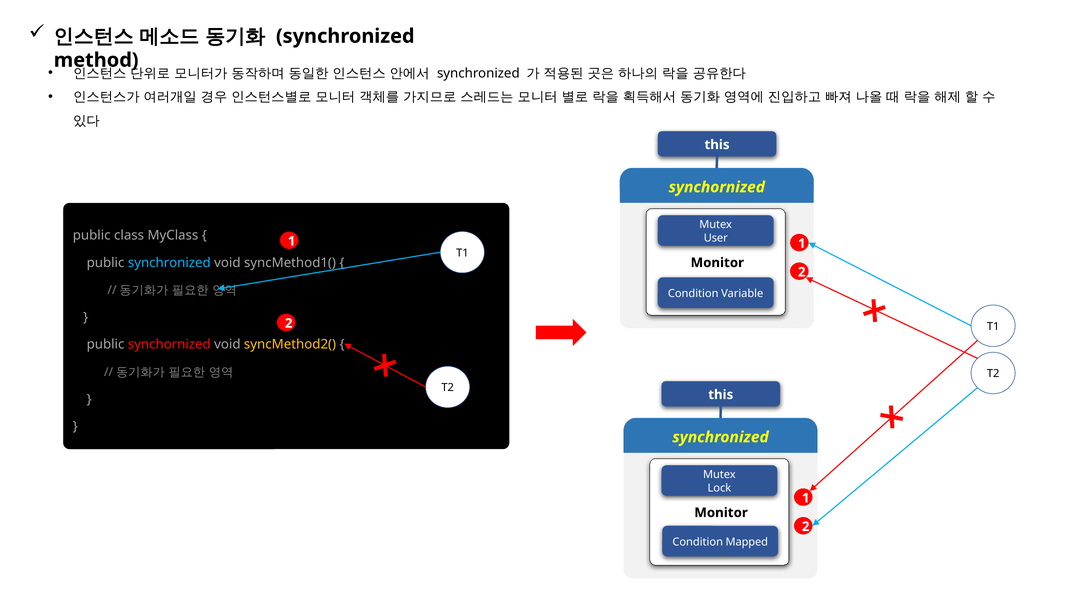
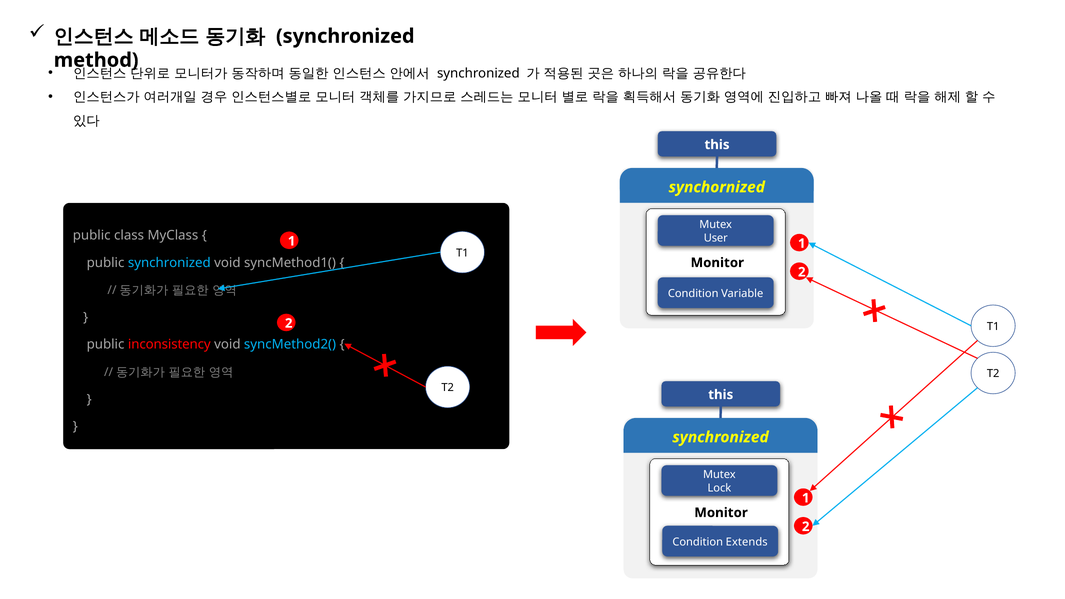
public synchornized: synchornized -> inconsistency (169, 345)
syncMethod2( colour: yellow -> light blue (290, 345)
Mapped: Mapped -> Extends (747, 542)
